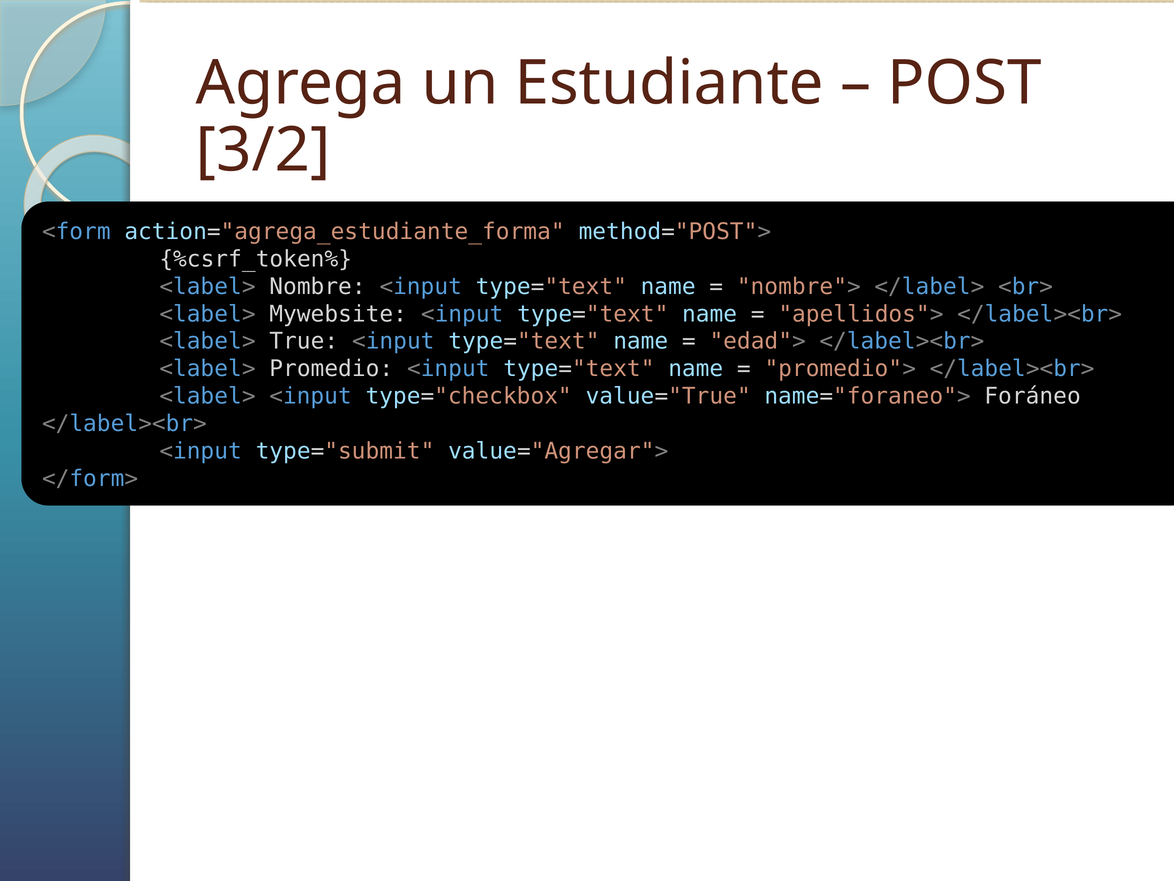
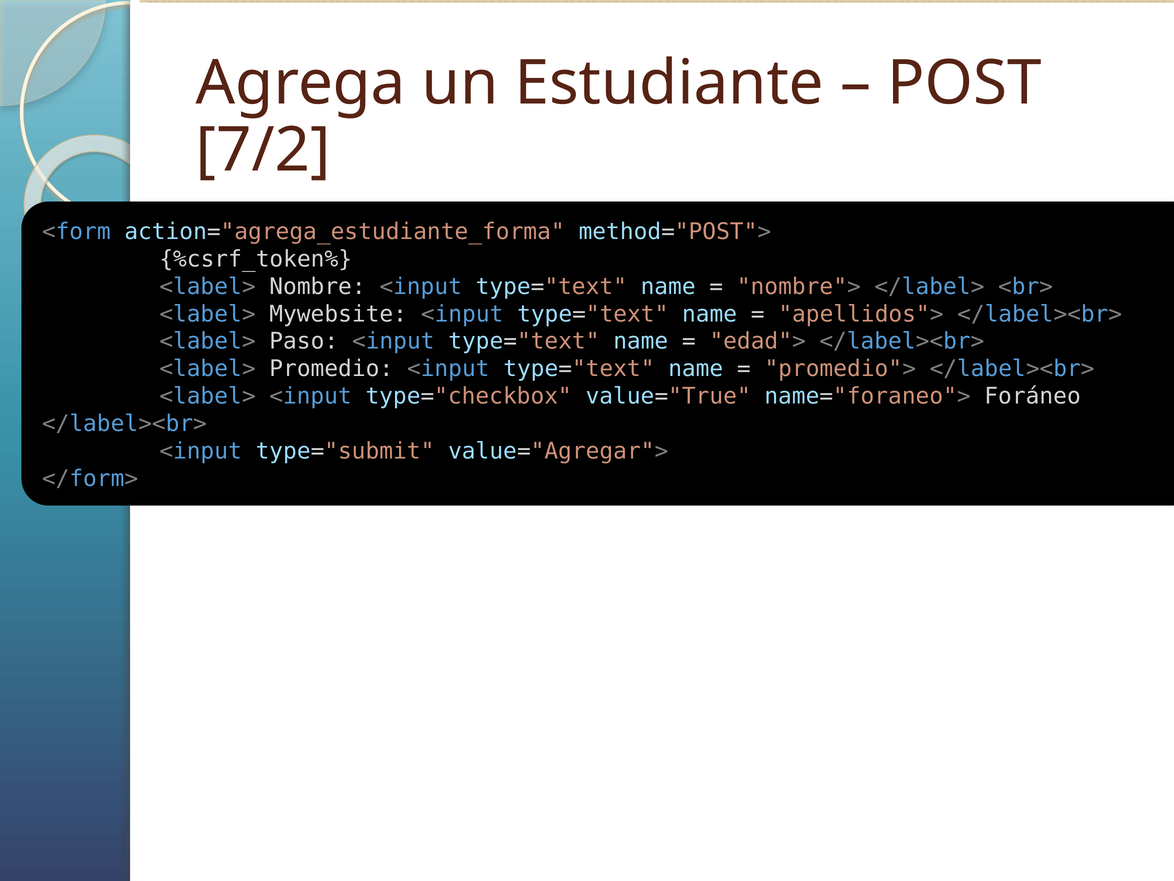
3/2: 3/2 -> 7/2 (263, 150)
True: True -> Paso (304, 341)
